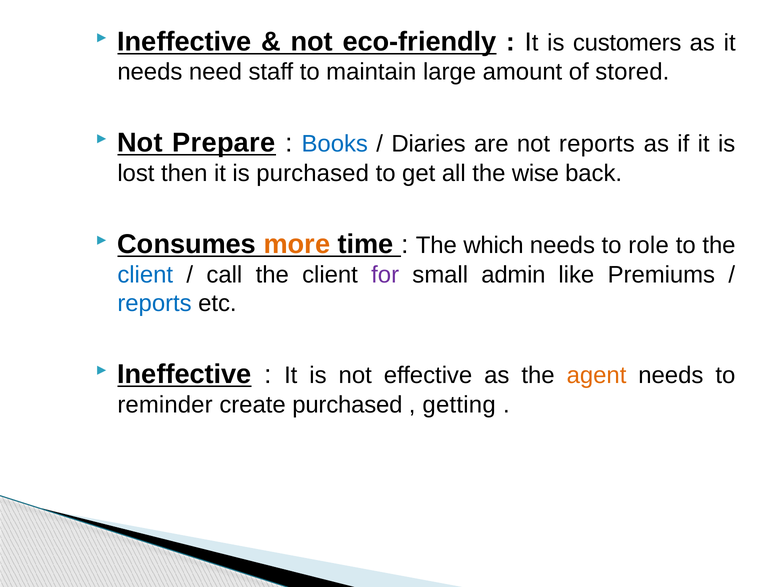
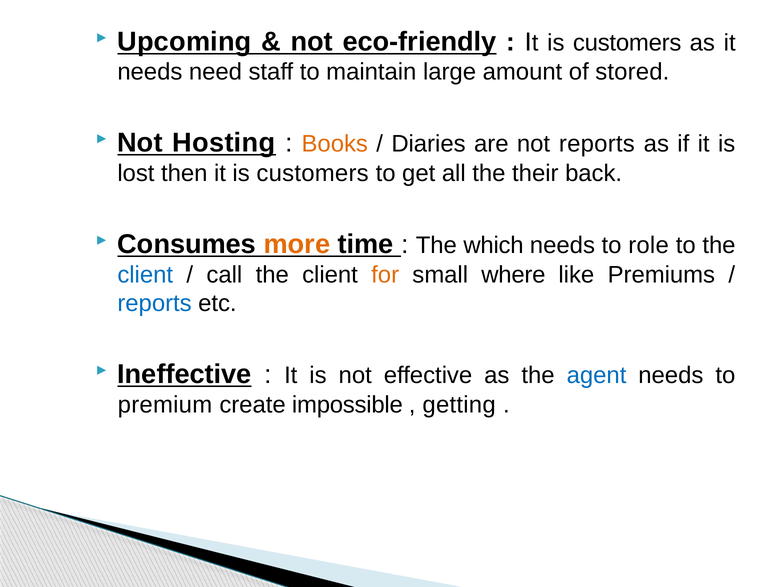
Ineffective: Ineffective -> Upcoming (184, 42)
Prepare: Prepare -> Hosting (224, 143)
Books colour: blue -> orange (335, 144)
then it is purchased: purchased -> customers (313, 173)
wise: wise -> their (535, 173)
for colour: purple -> orange (385, 275)
admin: admin -> where (513, 275)
agent colour: orange -> blue (597, 375)
reminder: reminder -> premium (165, 405)
create purchased: purchased -> impossible (347, 405)
